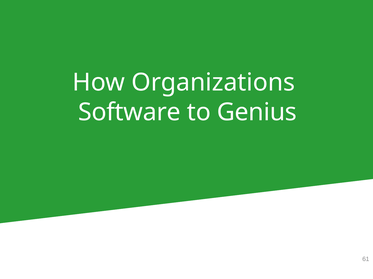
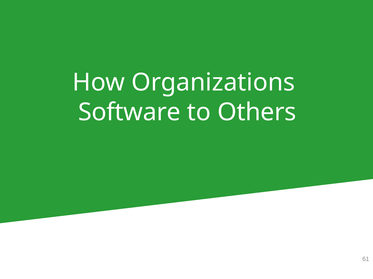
Genius: Genius -> Others (257, 112)
